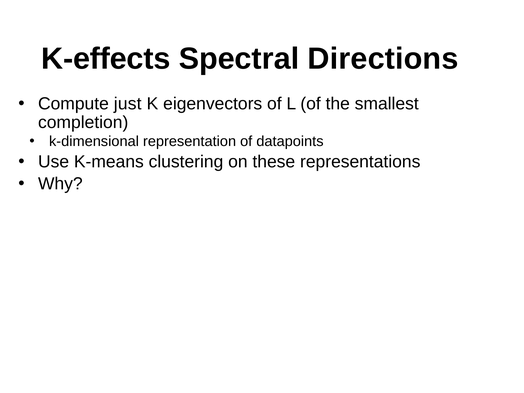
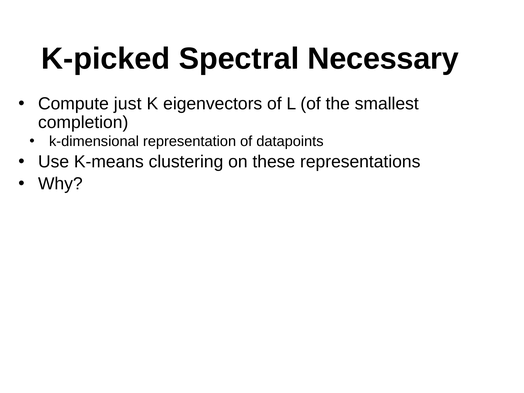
K-effects: K-effects -> K-picked (106, 59)
Directions: Directions -> Necessary (383, 59)
